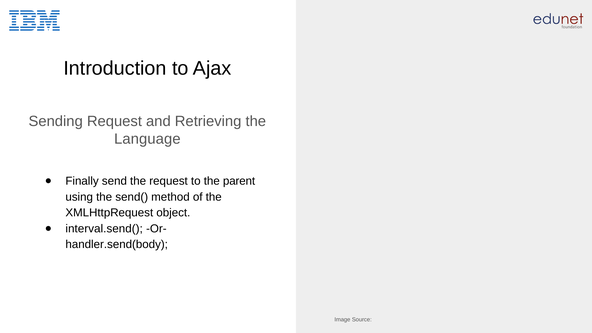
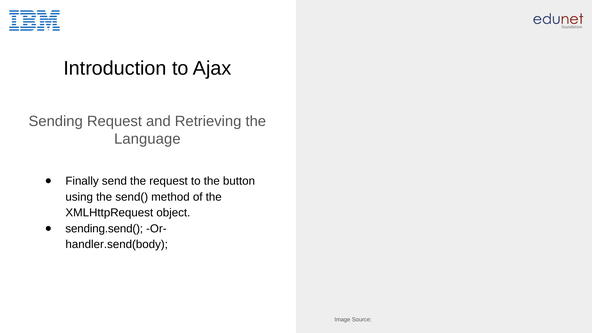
parent: parent -> button (239, 181)
interval.send(: interval.send( -> sending.send( (104, 229)
